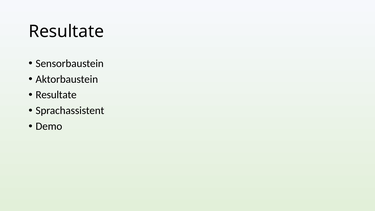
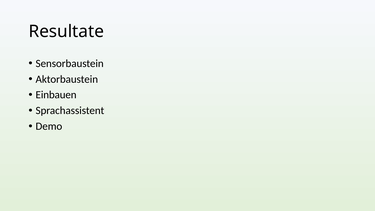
Resultate: Resultate -> Einbauen (56, 95)
